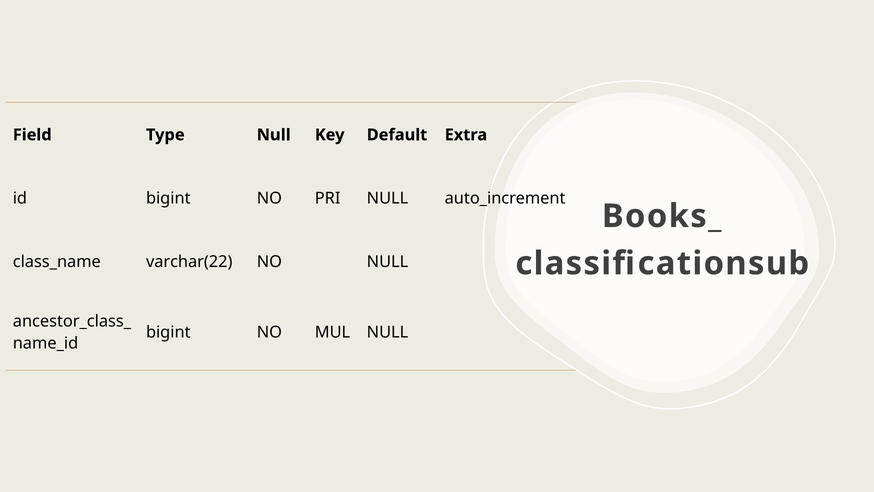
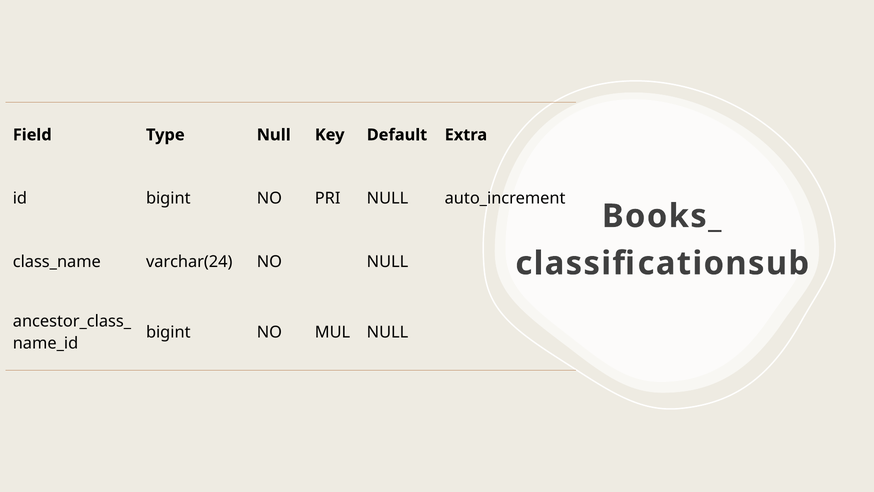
varchar(22: varchar(22 -> varchar(24 (189, 262)
